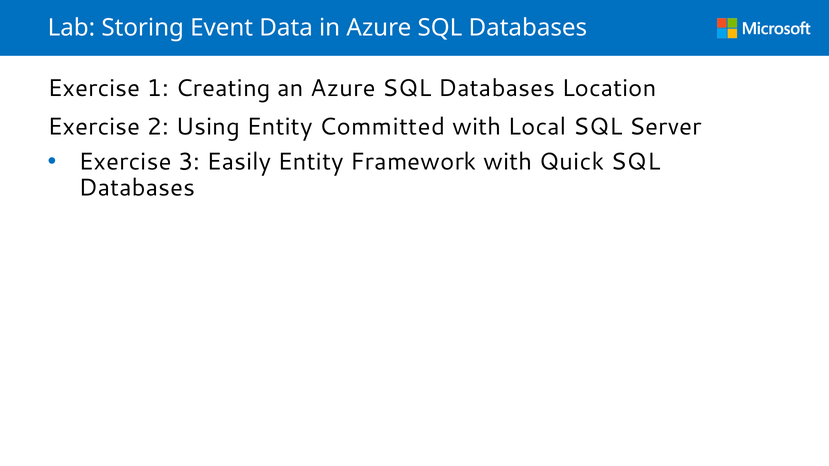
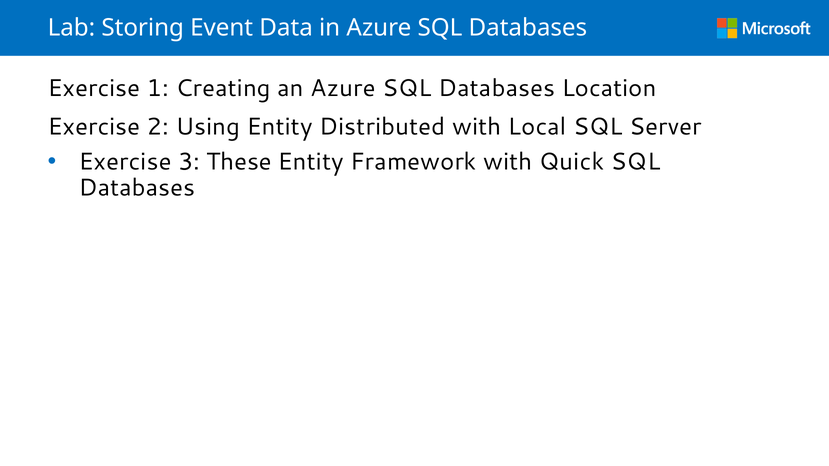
Committed: Committed -> Distributed (382, 127)
Easily: Easily -> These (239, 162)
